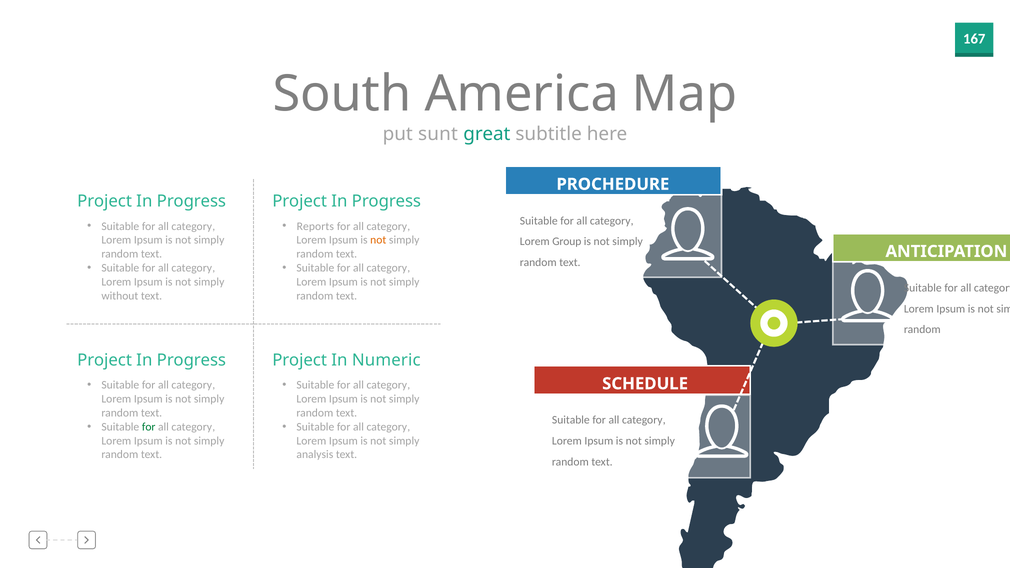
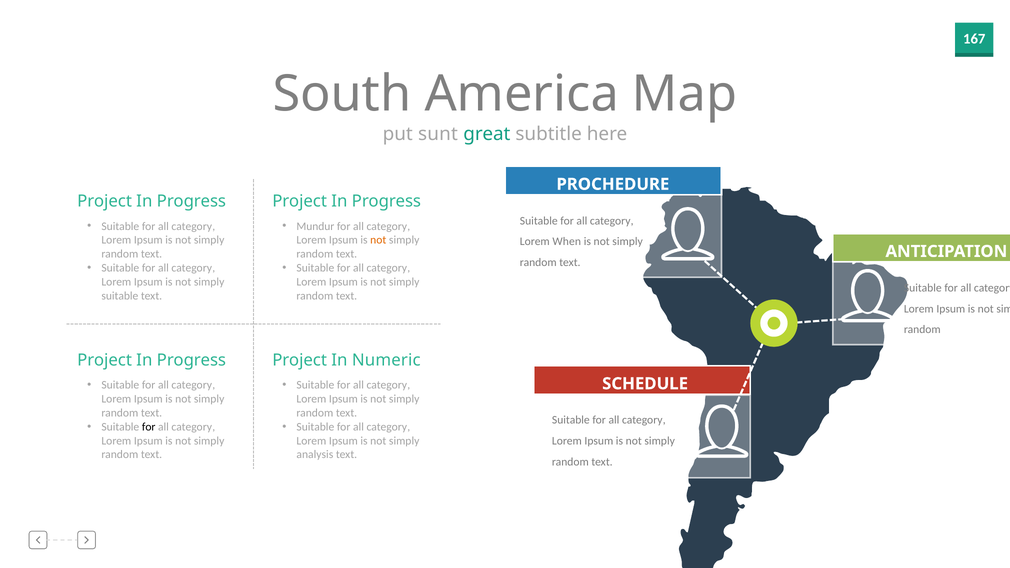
Reports: Reports -> Mundur (315, 226)
Group: Group -> When (567, 242)
without: without -> suitable (120, 296)
for colour: green -> black (149, 427)
